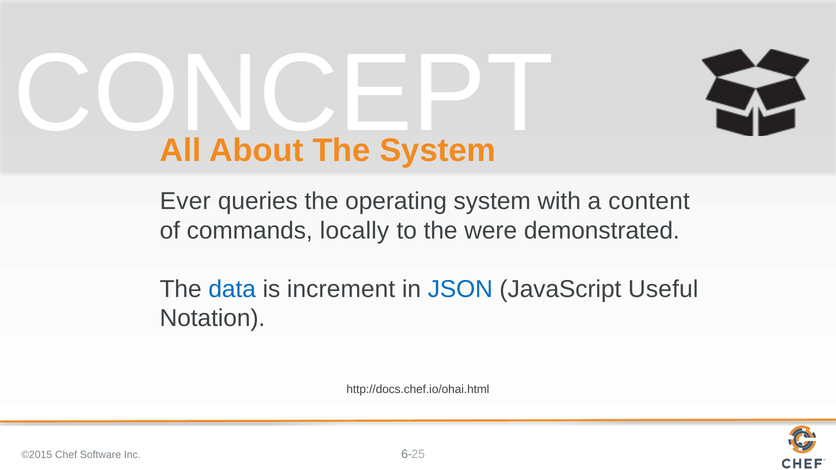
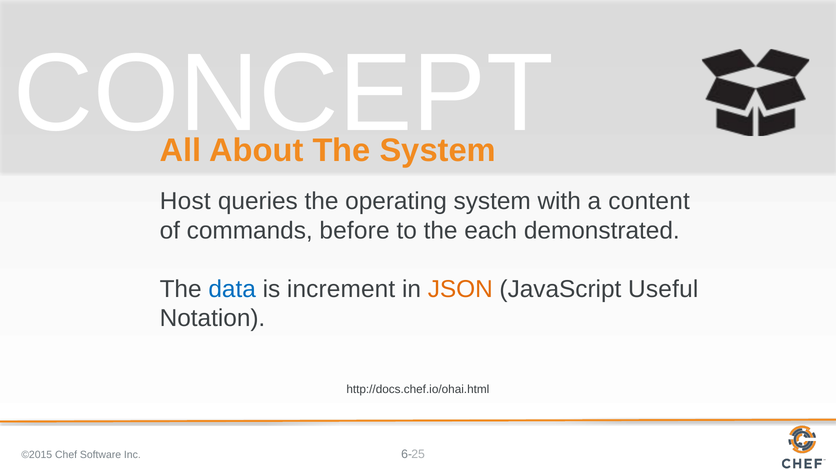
Ever: Ever -> Host (185, 201)
locally: locally -> before (355, 231)
were: were -> each (491, 231)
JSON colour: blue -> orange (460, 289)
